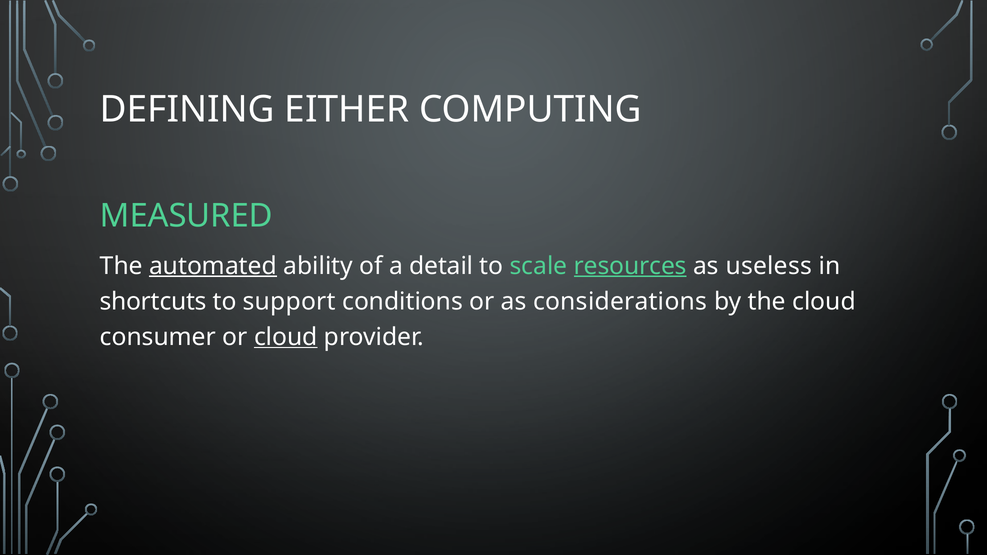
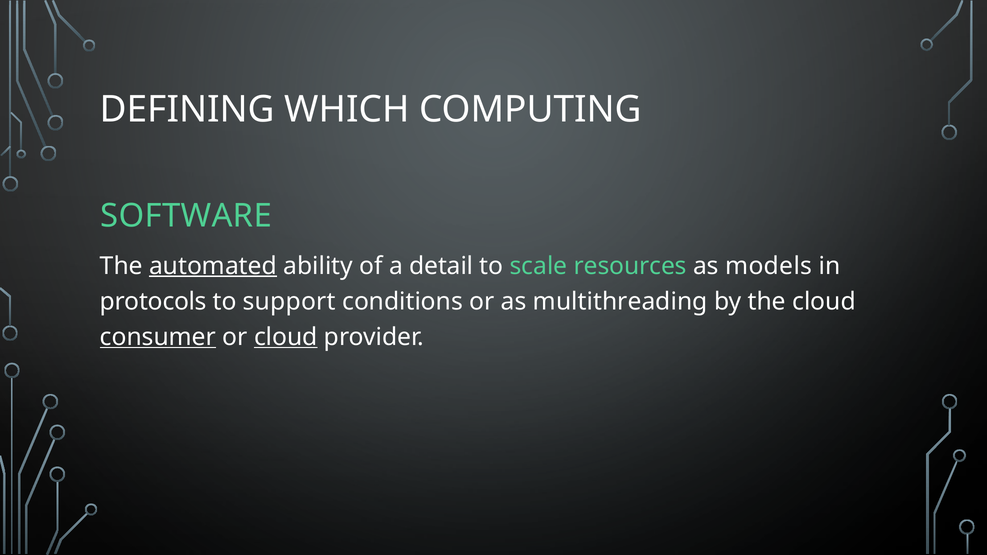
EITHER: EITHER -> WHICH (347, 110)
MEASURED: MEASURED -> SOFTWARE (186, 216)
resources underline: present -> none (630, 266)
useless: useless -> models (769, 266)
shortcuts: shortcuts -> protocols (153, 301)
considerations: considerations -> multithreading (620, 301)
consumer underline: none -> present (158, 337)
